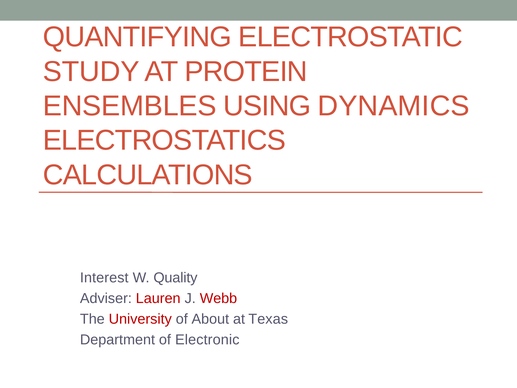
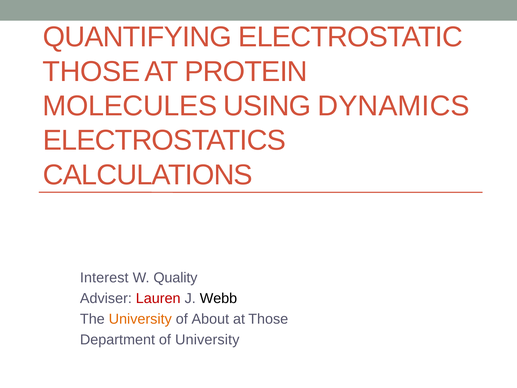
STUDY: STUDY -> THOSE (91, 71)
ENSEMBLES: ENSEMBLES -> MOLECULES (130, 106)
Webb colour: red -> black (218, 298)
University colour: red -> orange (140, 319)
at Texas: Texas -> Those (268, 319)
of Electronic: Electronic -> University (207, 340)
